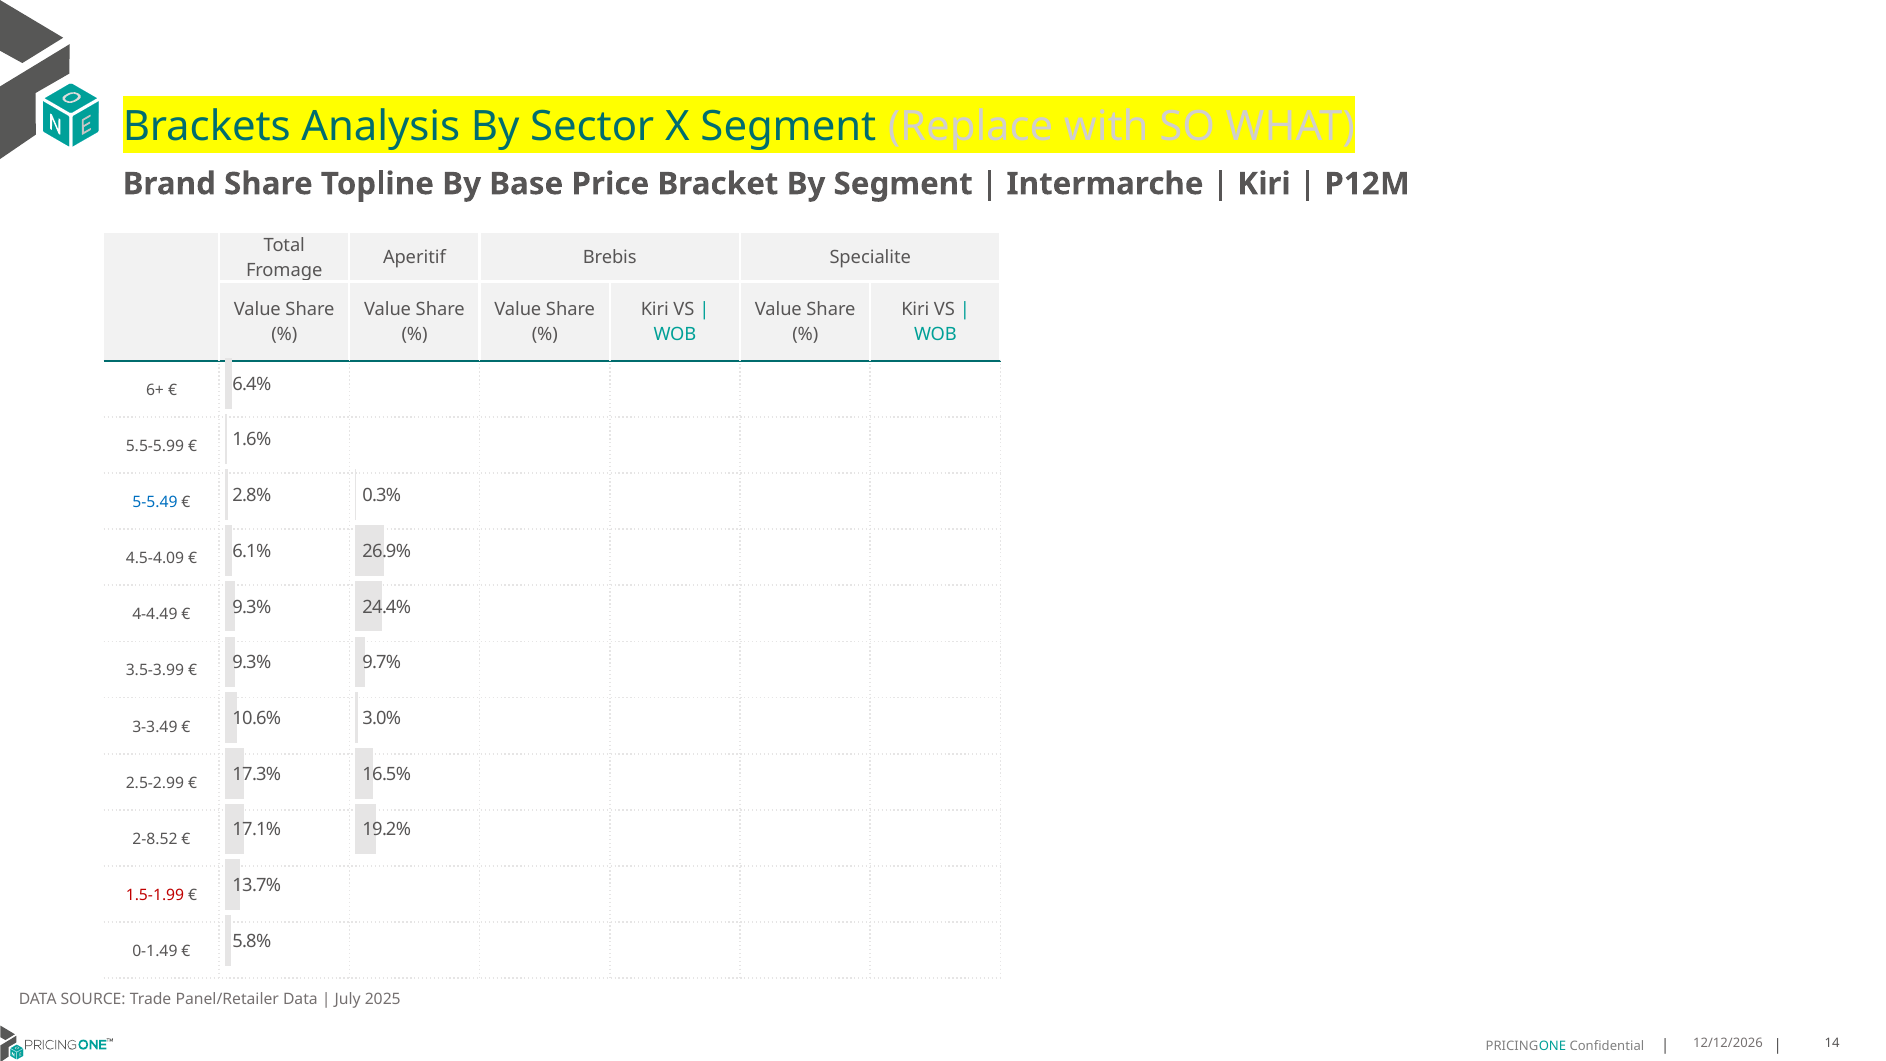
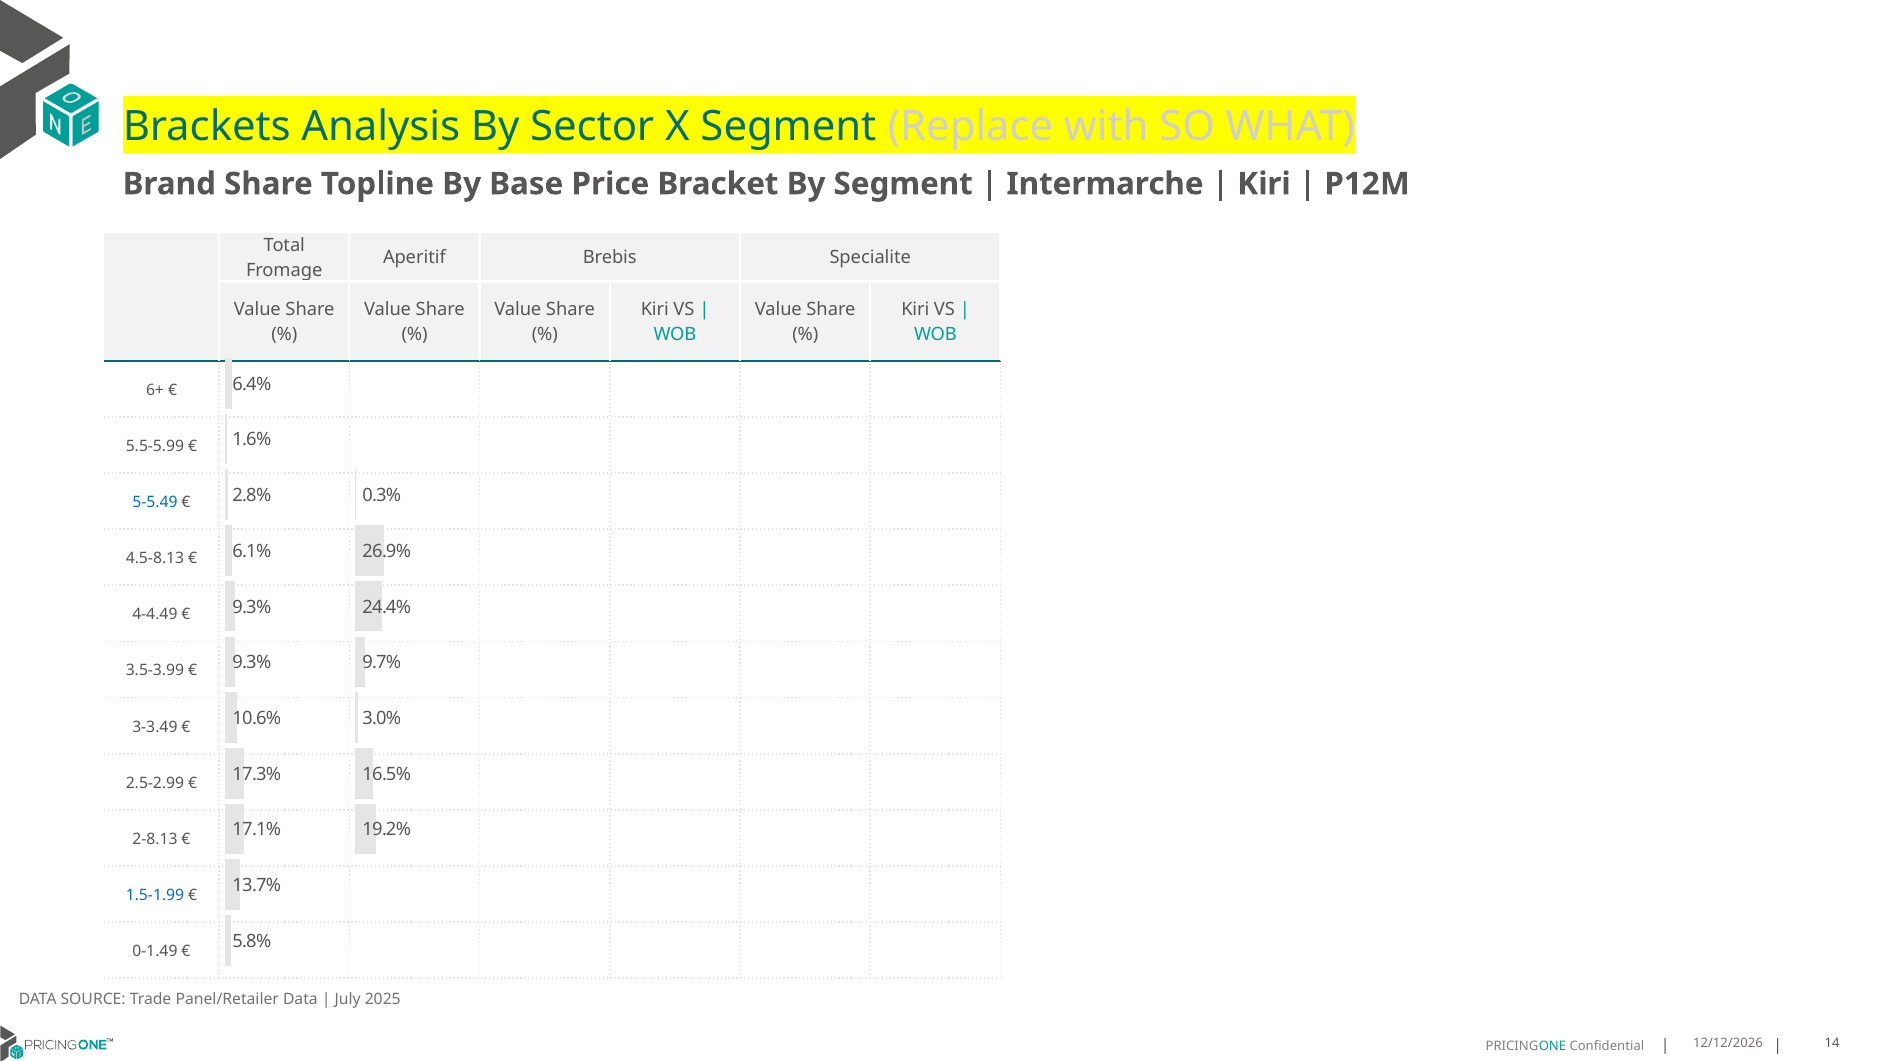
4.5-4.09: 4.5-4.09 -> 4.5-8.13 (155, 558)
2-8.52: 2-8.52 -> 2-8.13 (155, 839)
1.5-1.99 colour: red -> blue (155, 895)
